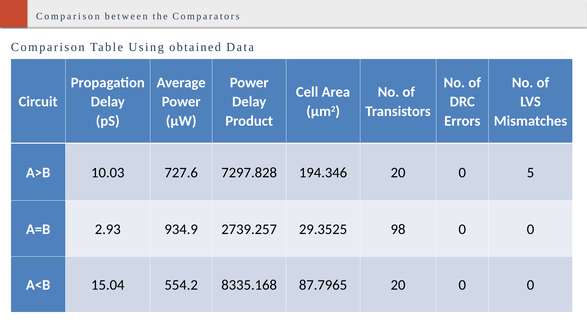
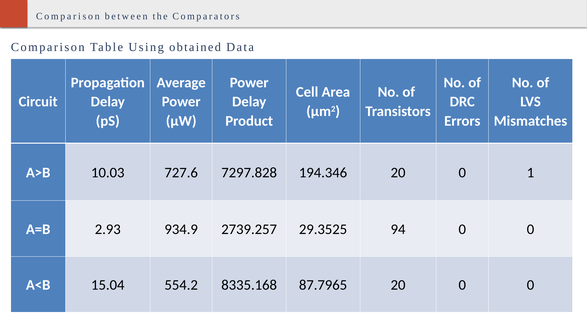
5: 5 -> 1 (531, 173)
98: 98 -> 94 (398, 229)
